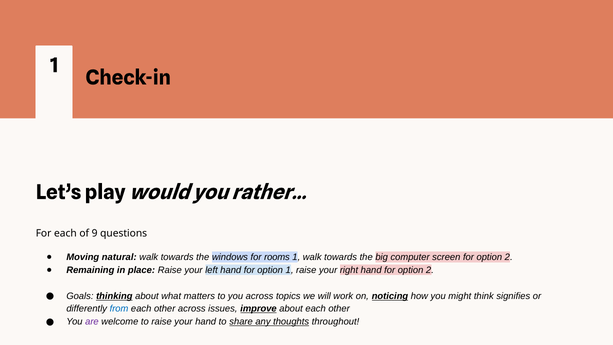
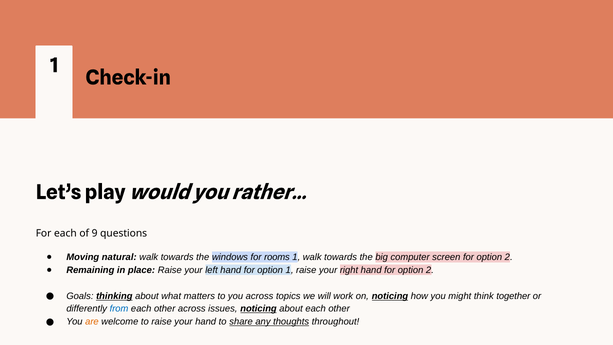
signifies: signifies -> together (513, 296)
issues improve: improve -> noticing (259, 309)
are colour: purple -> orange (92, 322)
